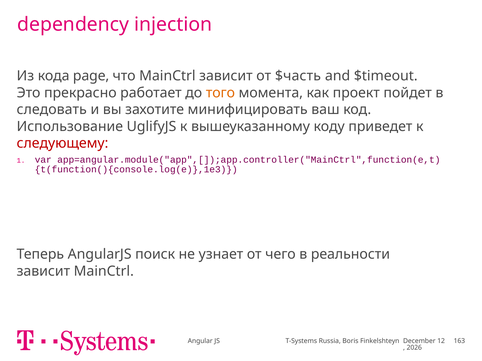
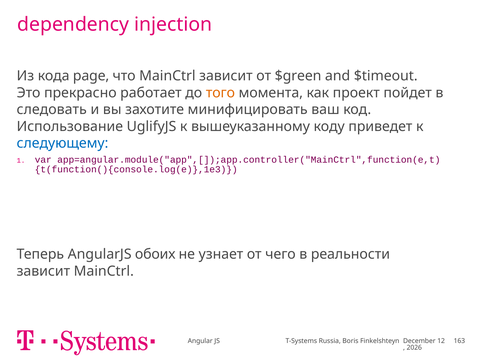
$часть: $часть -> $green (298, 76)
следующему colour: red -> blue (63, 144)
поиск: поиск -> обоих (155, 255)
